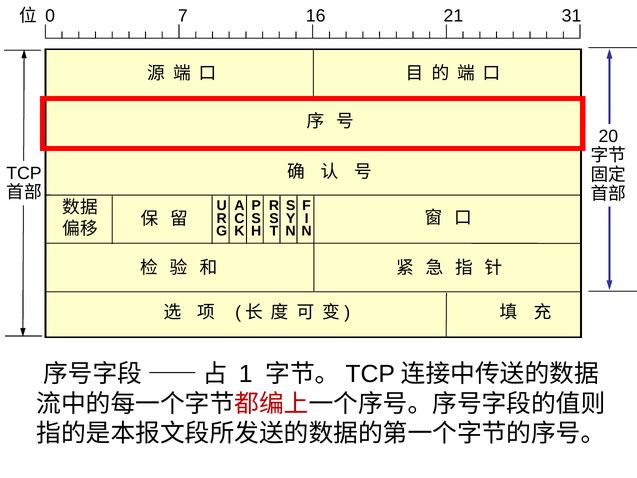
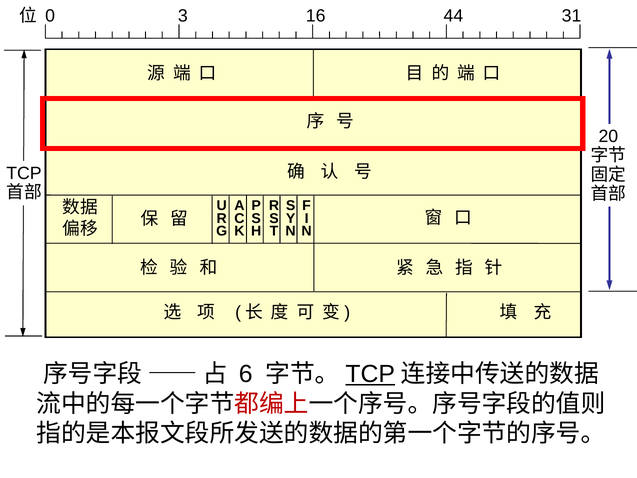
7: 7 -> 3 (183, 16)
21: 21 -> 44 (453, 16)
1: 1 -> 6 (246, 374)
TCP underline: none -> present (370, 374)
